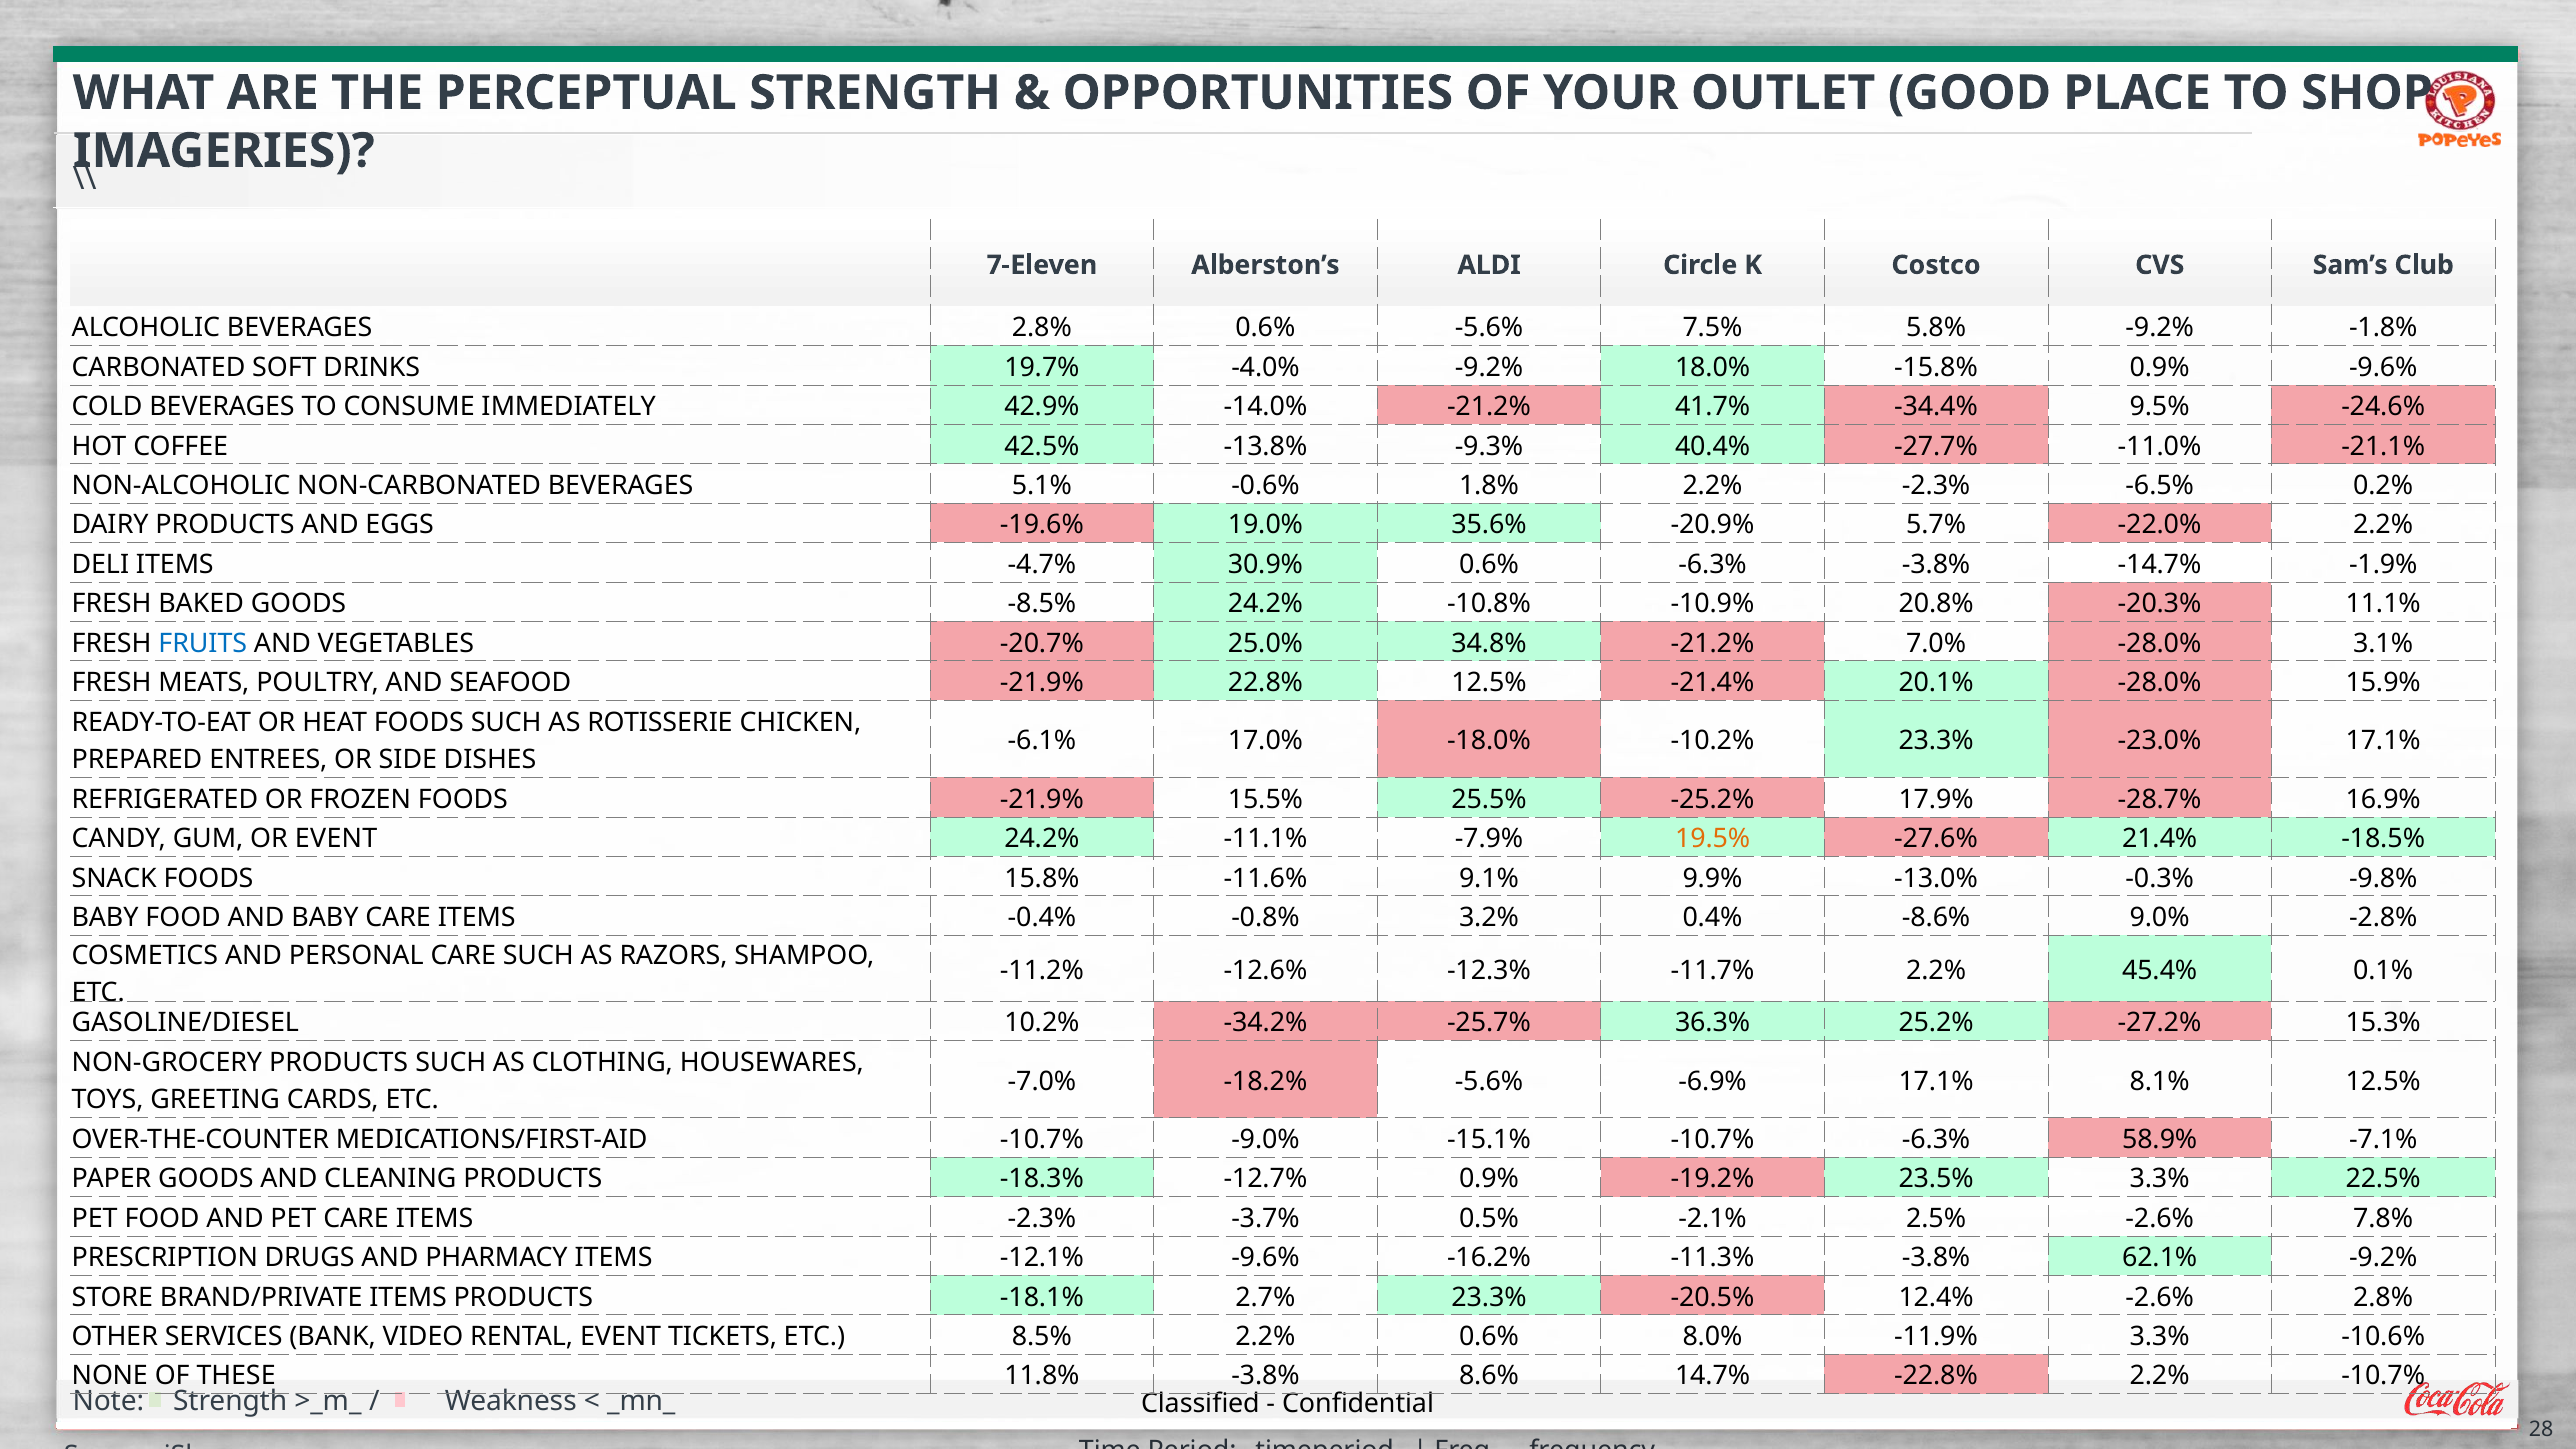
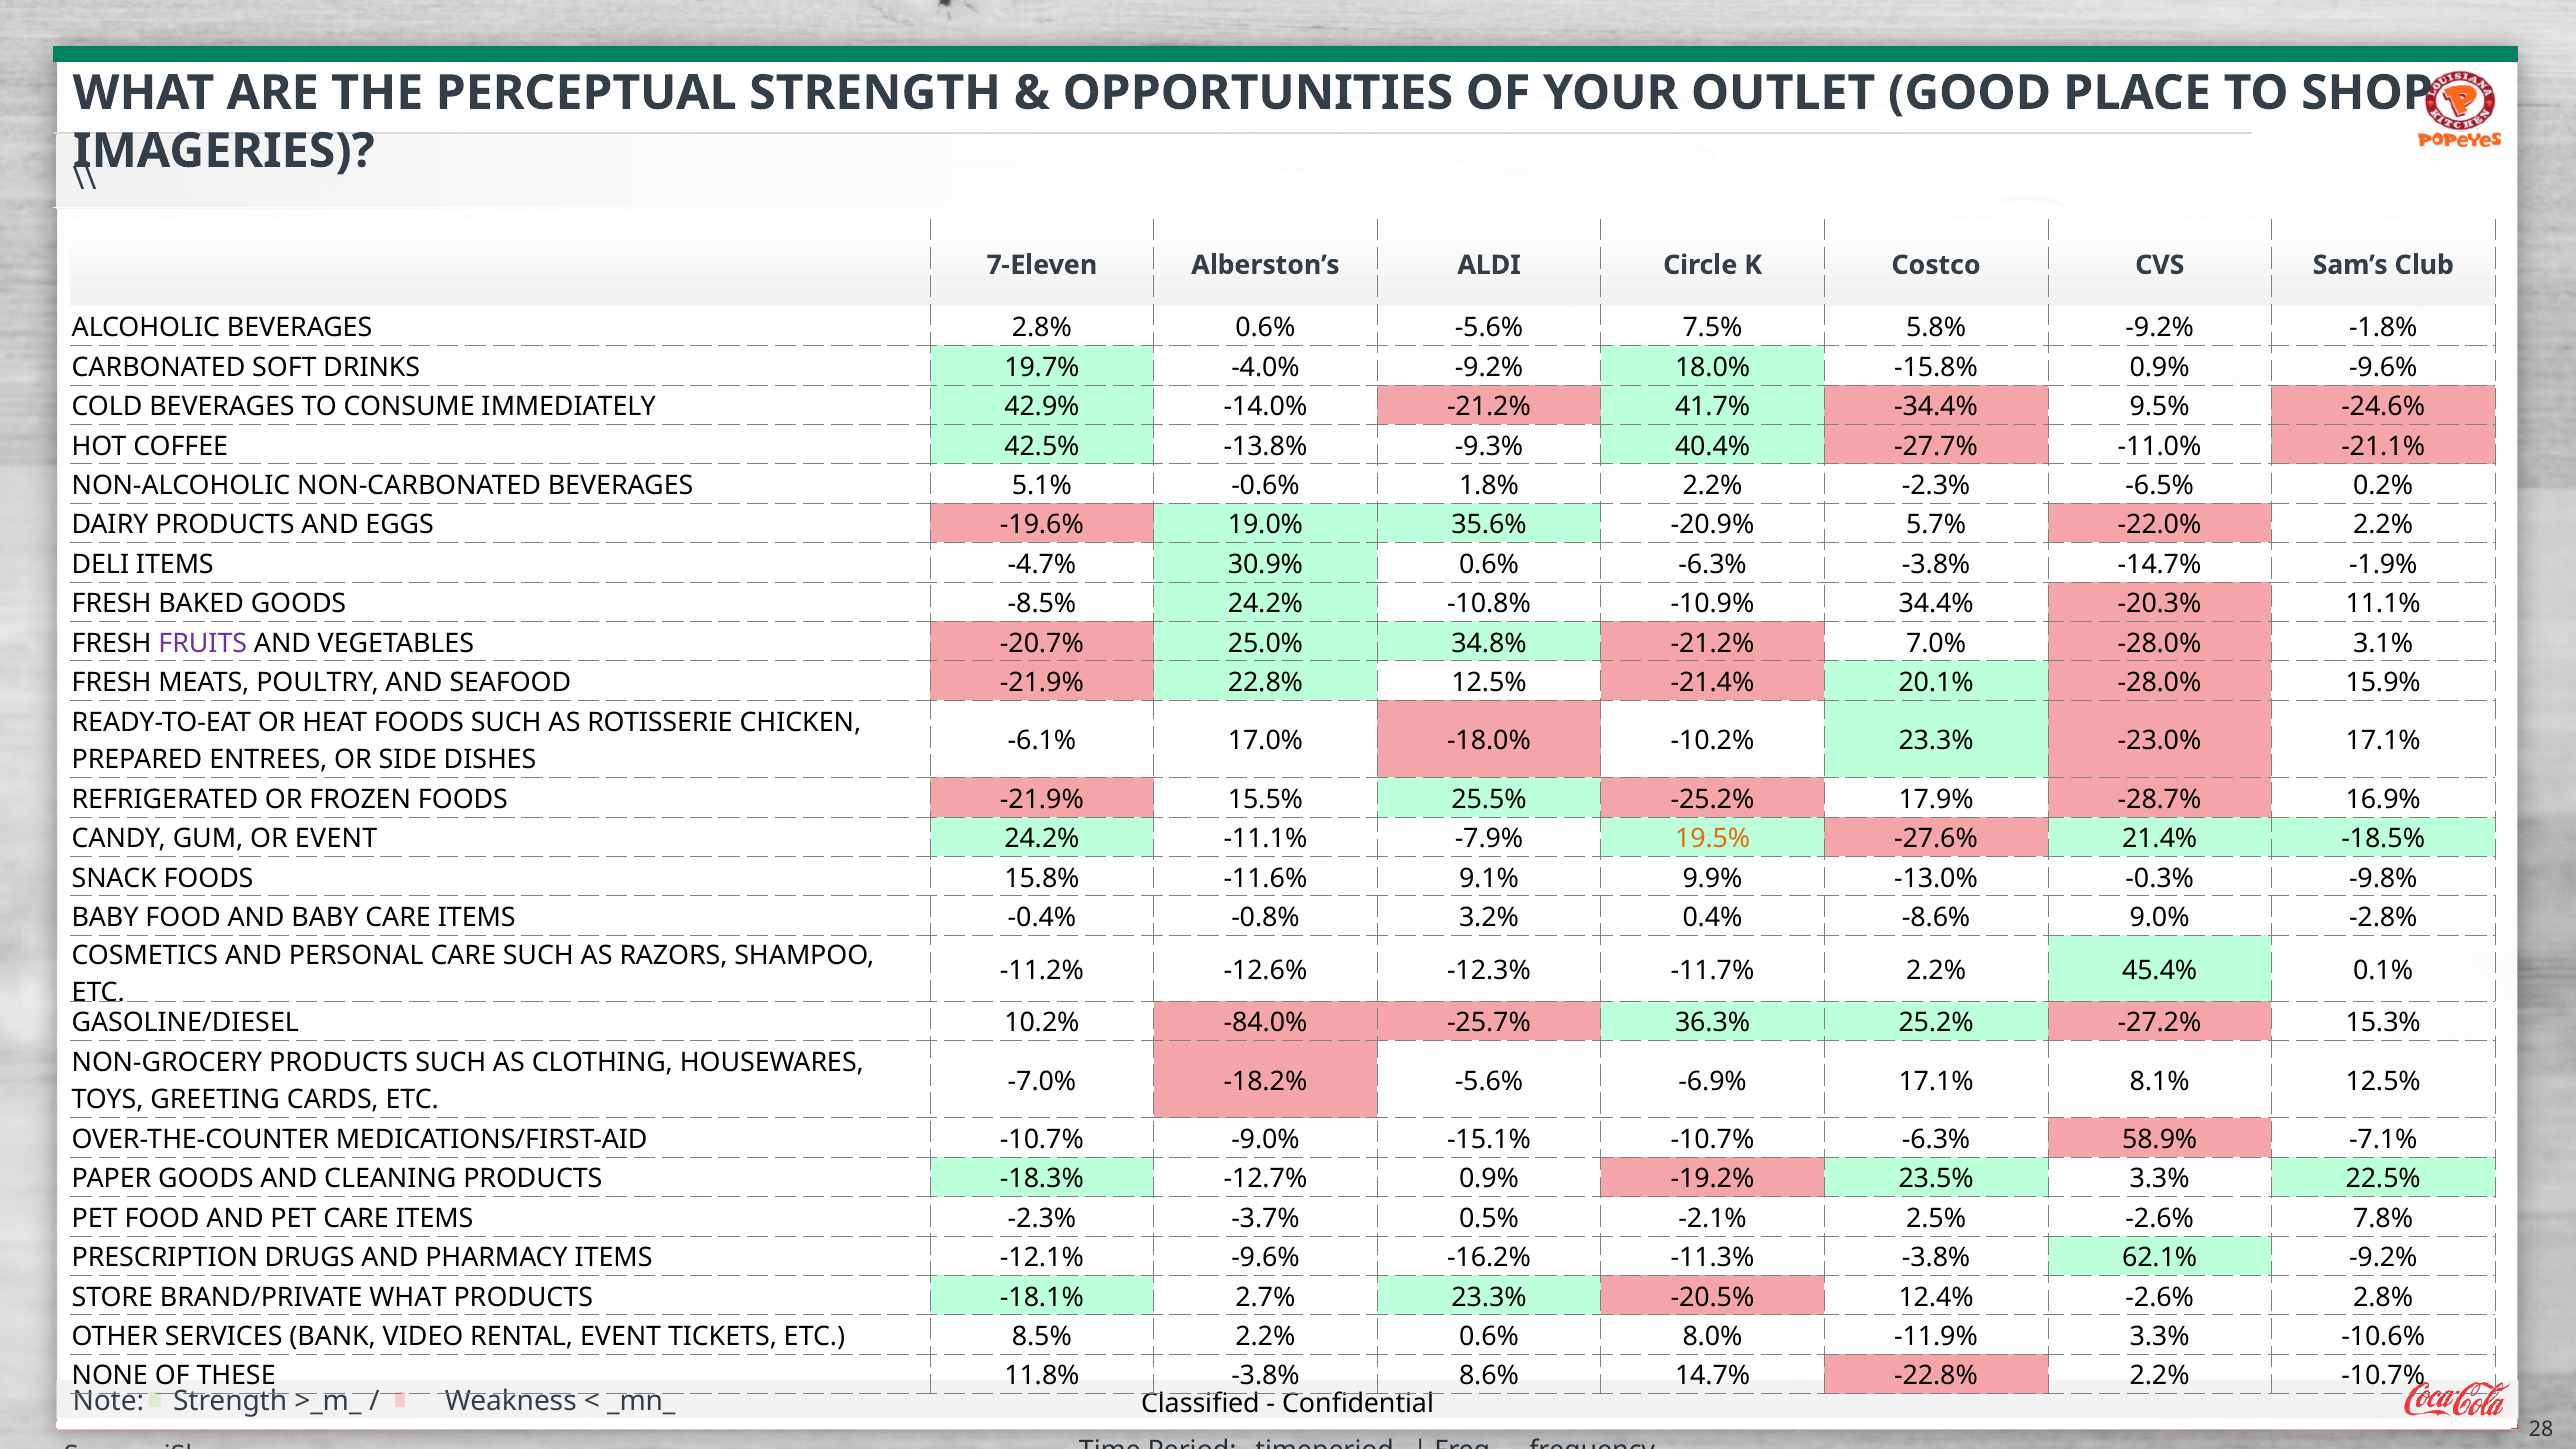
20.8%: 20.8% -> 34.4% (1936, 604)
FRUITS colour: blue -> purple (203, 643)
-34.2%: -34.2% -> -84.0% (1265, 1023)
BRAND/PRIVATE ITEMS: ITEMS -> WHAT (408, 1297)
